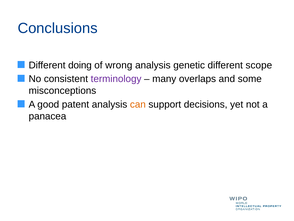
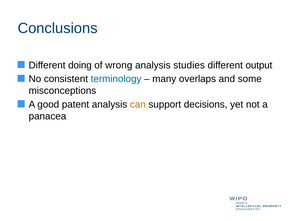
genetic: genetic -> studies (189, 65)
scope: scope -> output (259, 65)
terminology colour: purple -> blue (116, 79)
